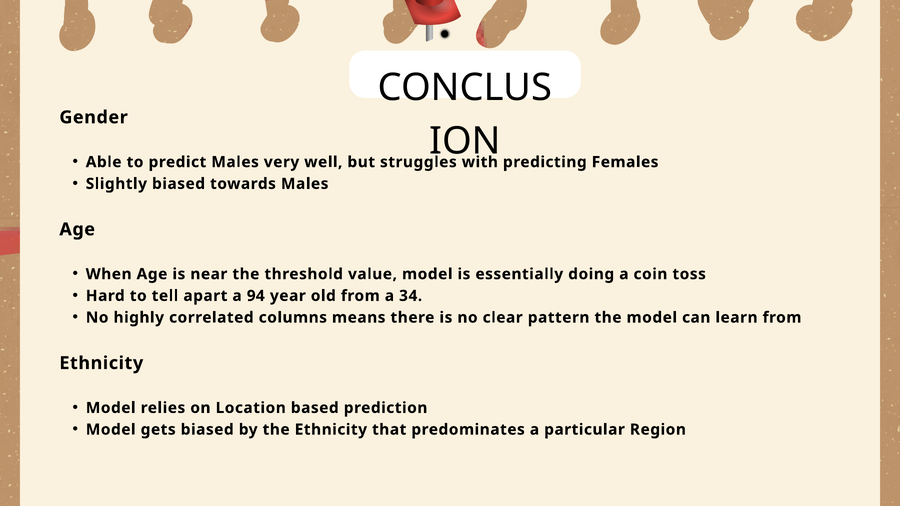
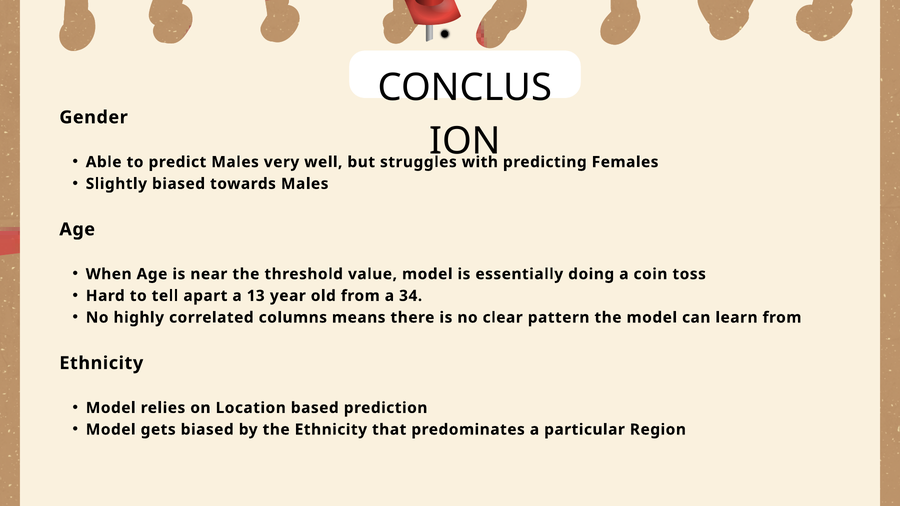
94: 94 -> 13 (256, 296)
